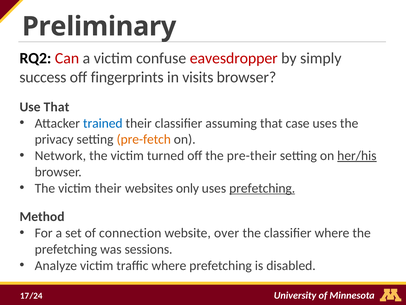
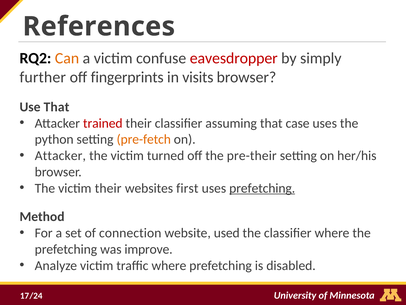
Preliminary: Preliminary -> References (99, 26)
Can colour: red -> orange (67, 58)
success: success -> further (43, 77)
trained colour: blue -> red (103, 123)
privacy: privacy -> python (54, 139)
Network: Network -> Attacker (60, 155)
her/his underline: present -> none (357, 155)
only: only -> first (187, 188)
over: over -> used (227, 233)
sessions: sessions -> improve (149, 249)
